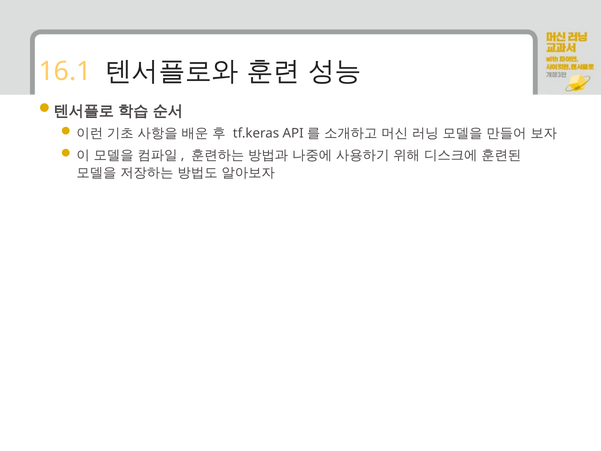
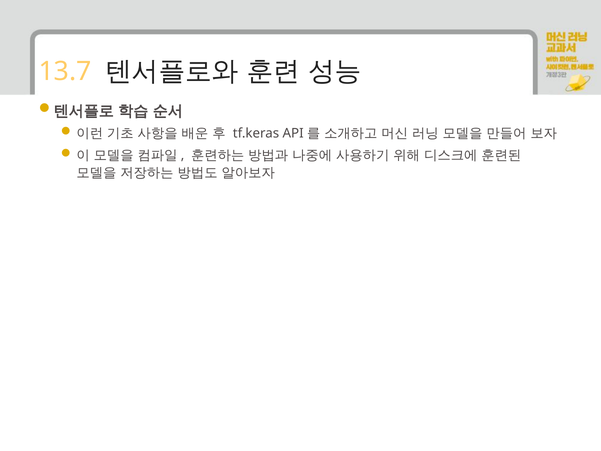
16.1: 16.1 -> 13.7 (65, 71)
